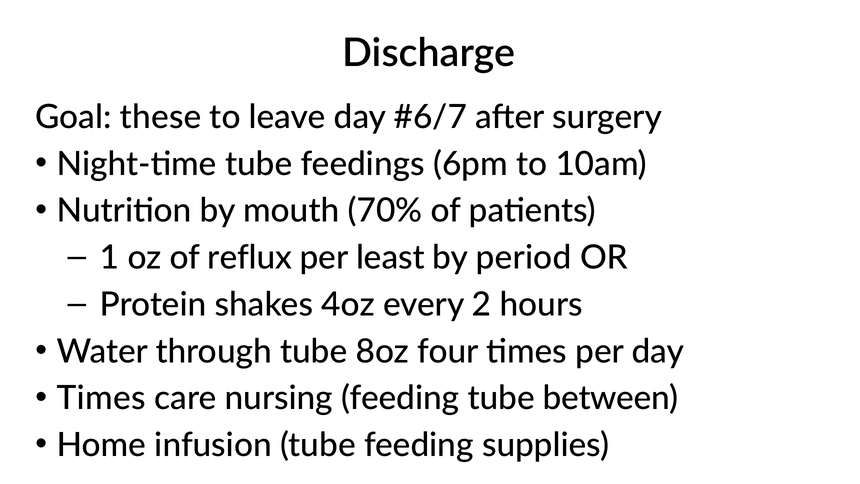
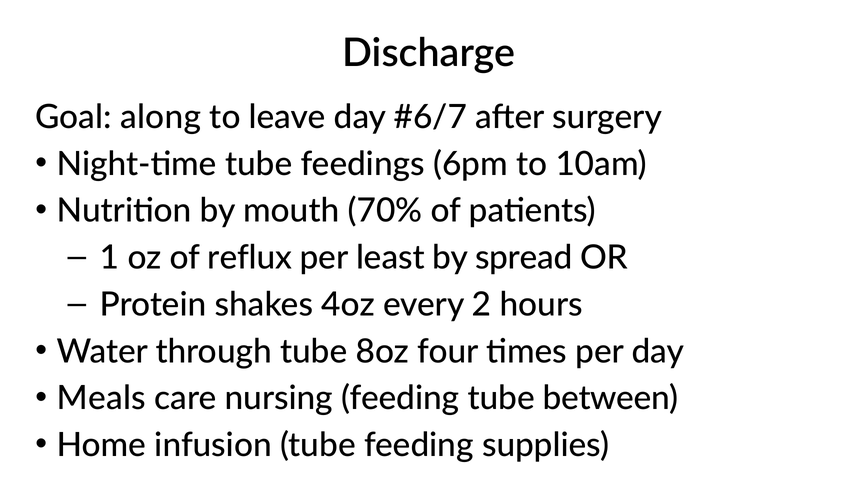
these: these -> along (161, 117)
period: period -> spread (524, 258)
Times: Times -> Meals (101, 398)
